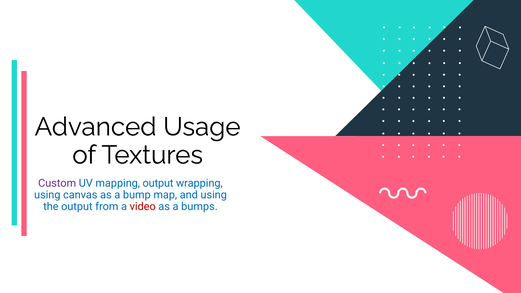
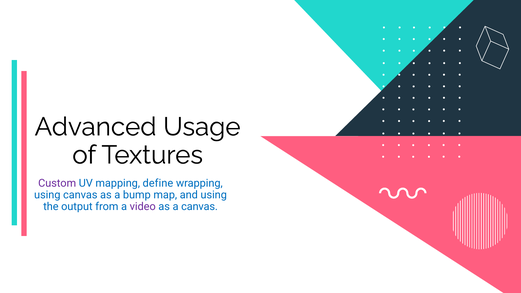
mapping output: output -> define (158, 183)
video colour: red -> purple (143, 207)
a bumps: bumps -> canvas (200, 207)
